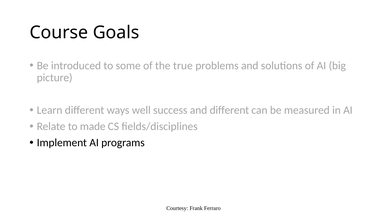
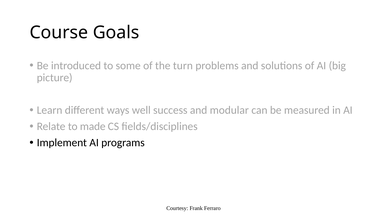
true: true -> turn (183, 65)
and different: different -> modular (229, 110)
